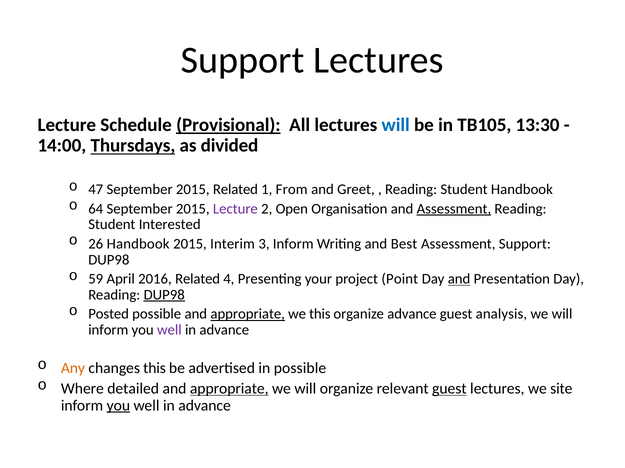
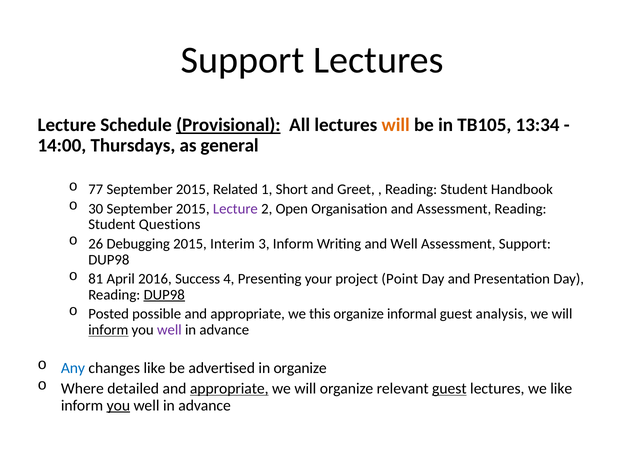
will colour: blue -> orange (396, 125)
13:30: 13:30 -> 13:34 (538, 125)
Thursdays underline: present -> none (133, 146)
divided: divided -> general (230, 146)
47: 47 -> 77 (96, 190)
From: From -> Short (292, 190)
64: 64 -> 30 (96, 209)
Assessment underline: present -> none (454, 209)
Interested: Interested -> Questions (170, 225)
26 Handbook: Handbook -> Debugging (138, 244)
and Best: Best -> Well (404, 244)
59: 59 -> 81 (96, 279)
2016 Related: Related -> Success (198, 279)
and underline: present -> none (459, 279)
appropriate underline: present -> none (248, 315)
organize advance: advance -> informal (412, 315)
inform underline: none -> present (108, 330)
Any colour: orange -> blue (73, 369)
changes this: this -> like (155, 369)
in possible: possible -> organize (300, 369)
we site: site -> like (561, 389)
